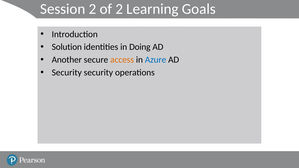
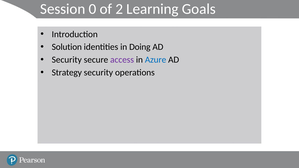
Session 2: 2 -> 0 (92, 9)
Another: Another -> Security (67, 60)
access colour: orange -> purple (122, 60)
Security: Security -> Strategy (67, 73)
